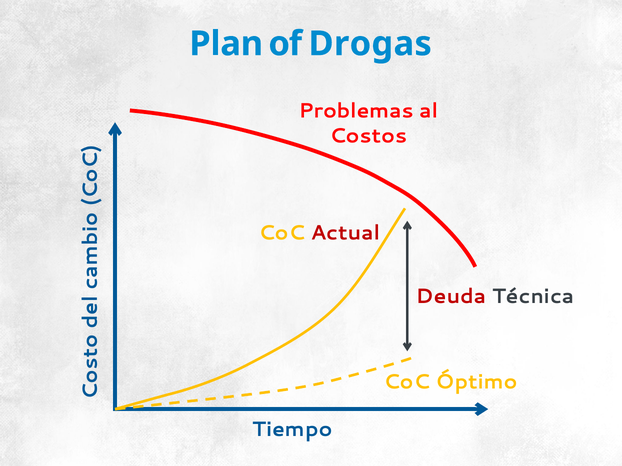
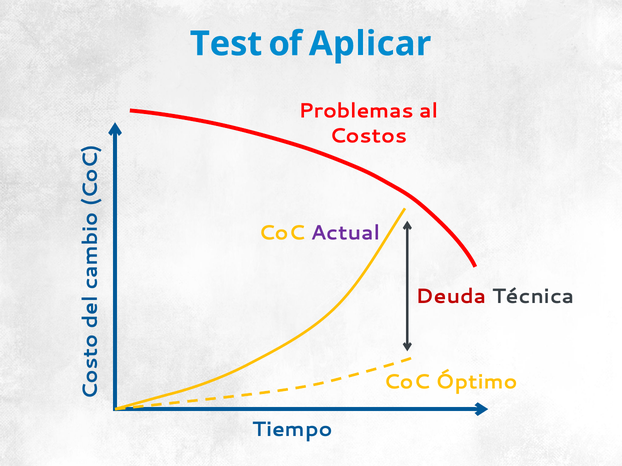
Plan: Plan -> Test (226, 44)
Drogas: Drogas -> Aplicar (370, 44)
Actual colour: red -> purple (346, 233)
